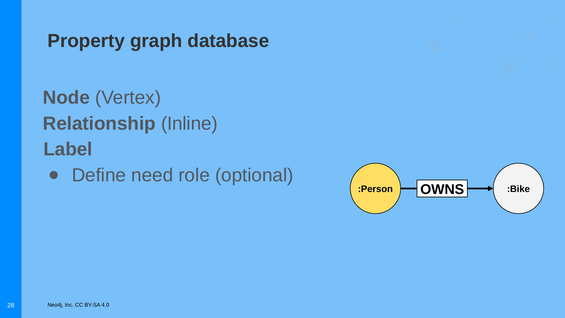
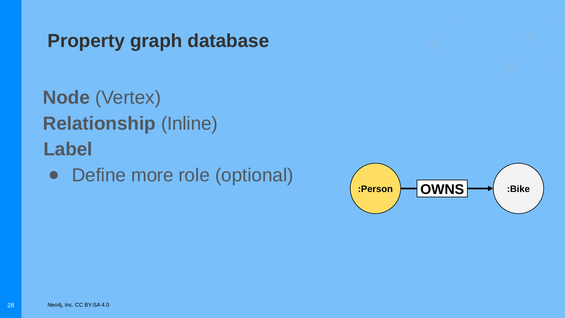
need: need -> more (152, 175)
